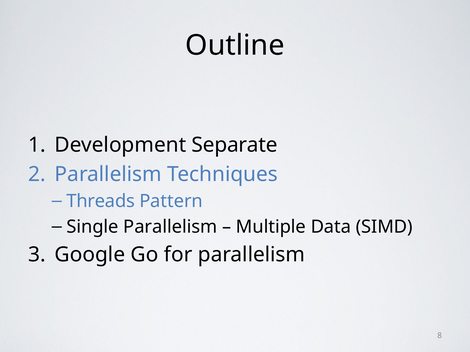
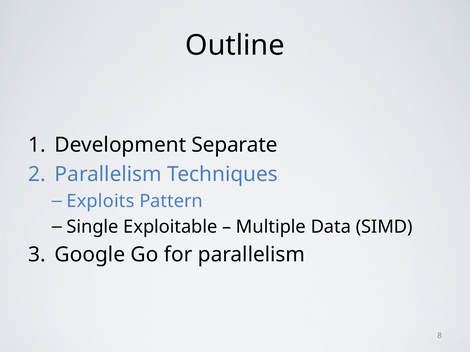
Threads: Threads -> Exploits (100, 201)
Single Parallelism: Parallelism -> Exploitable (170, 227)
